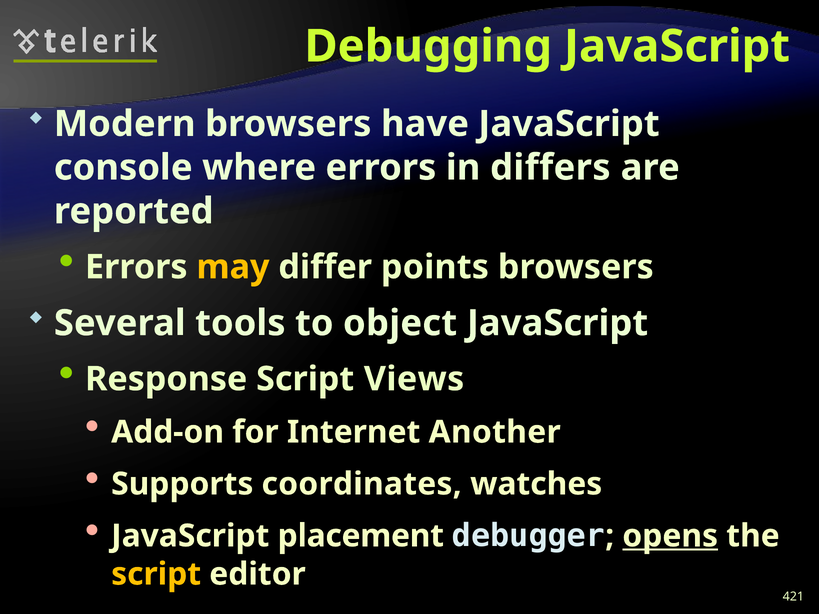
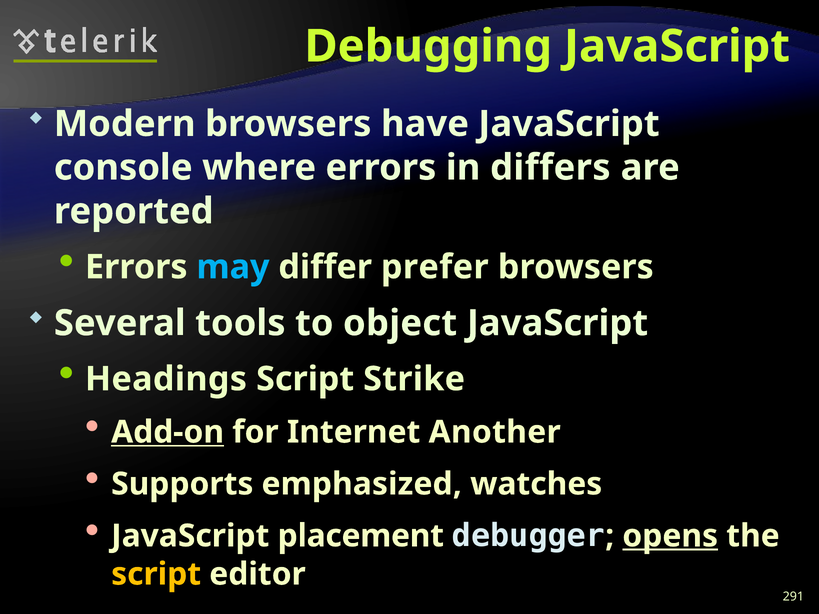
may colour: yellow -> light blue (233, 267)
points: points -> prefer (435, 267)
Response: Response -> Headings (166, 379)
Views: Views -> Strike (414, 379)
Add-on underline: none -> present (168, 432)
coordinates: coordinates -> emphasized (362, 484)
421: 421 -> 291 (793, 597)
